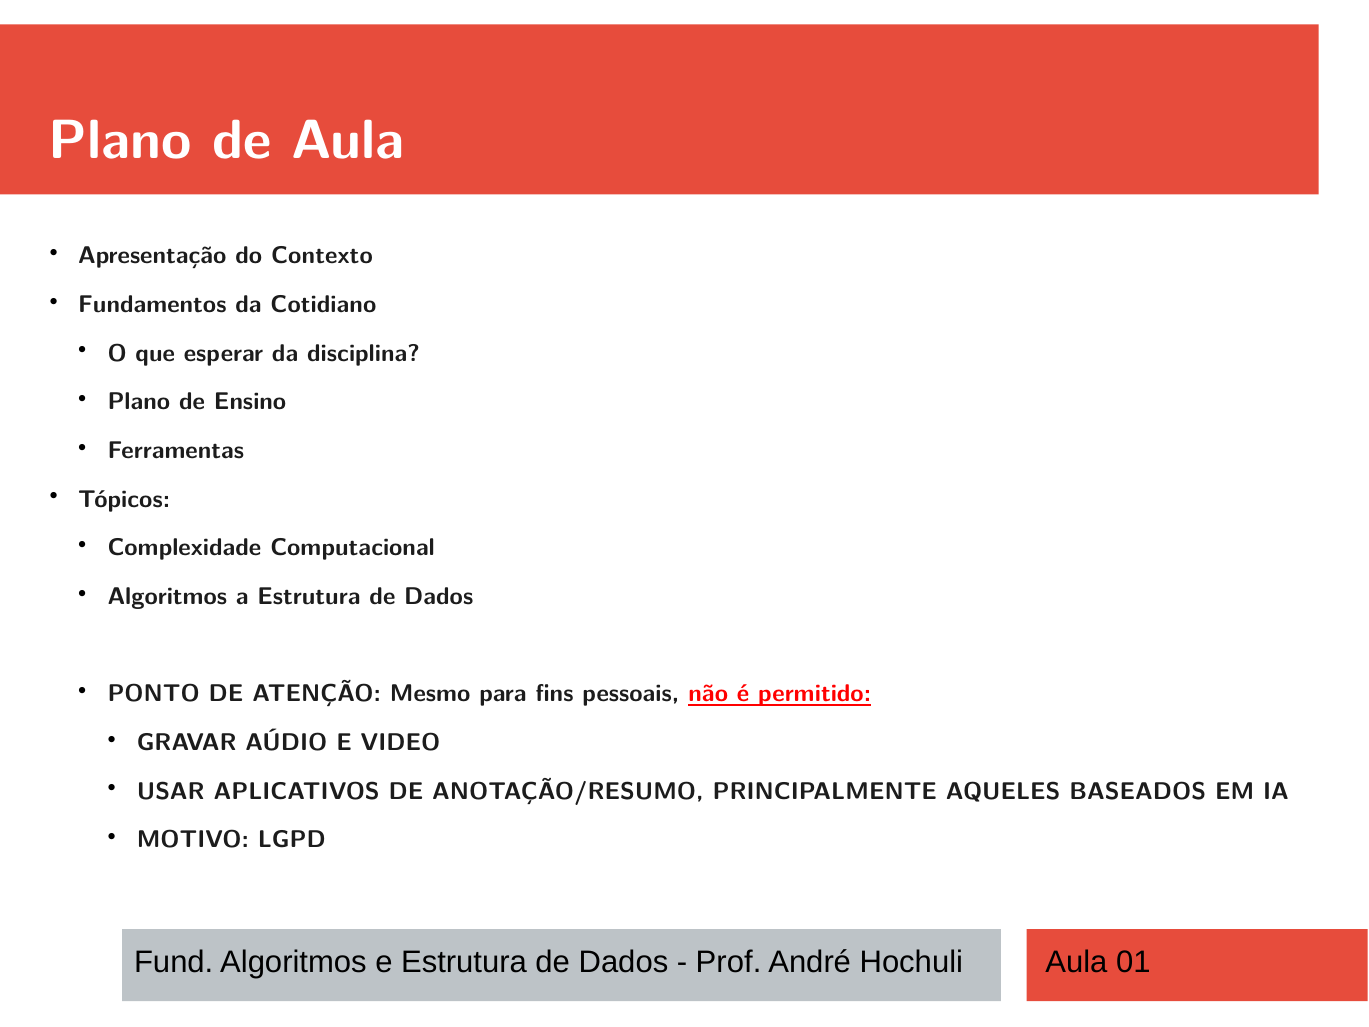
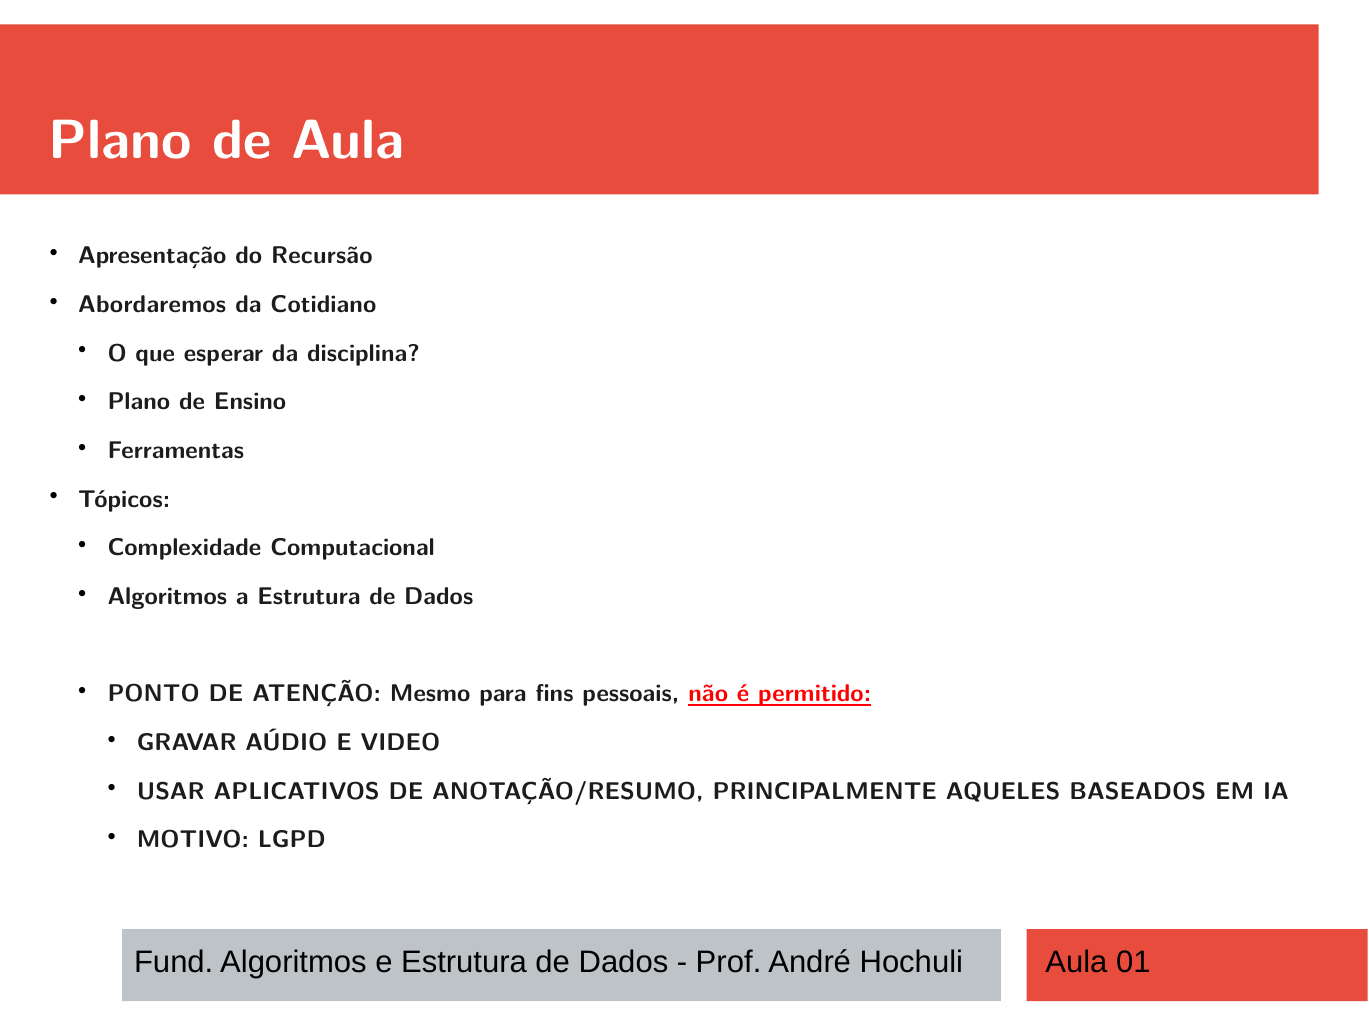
Contexto: Contexto -> Recursão (322, 256)
Fundamentos: Fundamentos -> Abordaremos (152, 304)
